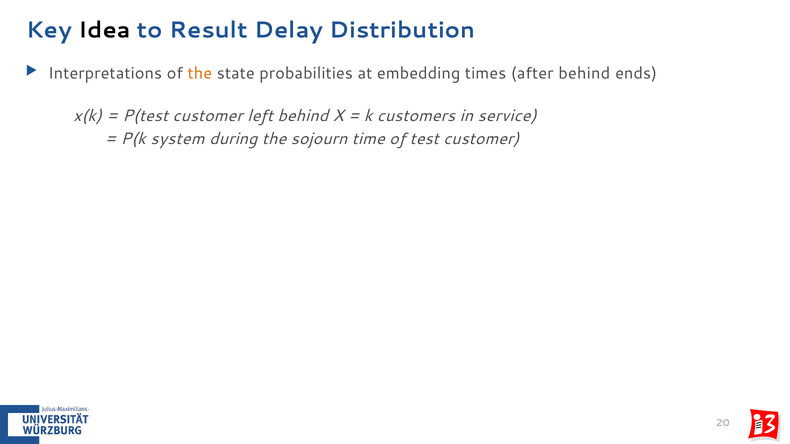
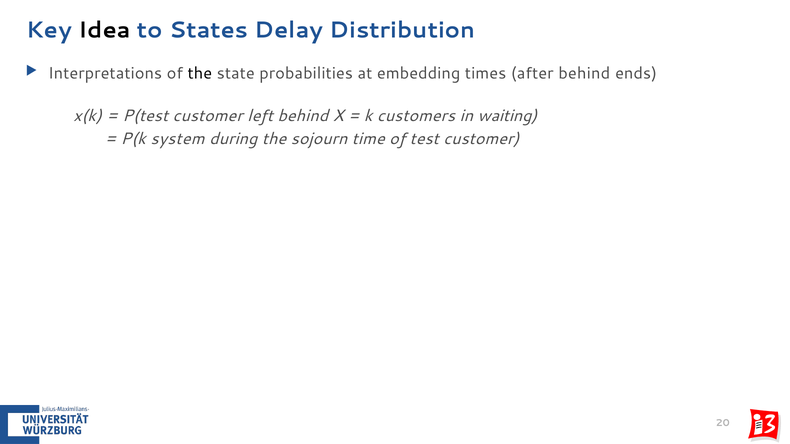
Result: Result -> States (209, 30)
the colour: orange -> black (200, 73)
service: service -> waiting (507, 116)
